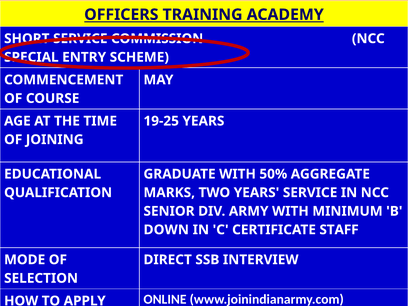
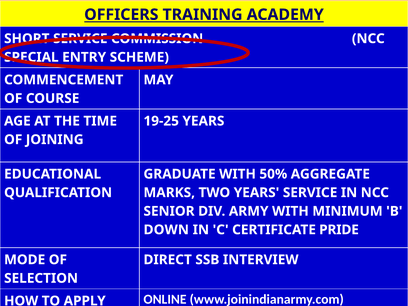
STAFF: STAFF -> PRIDE (339, 230)
